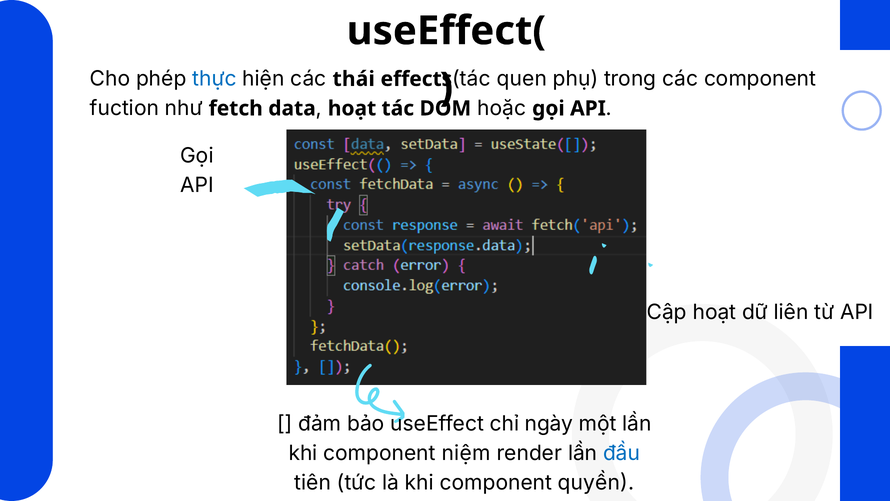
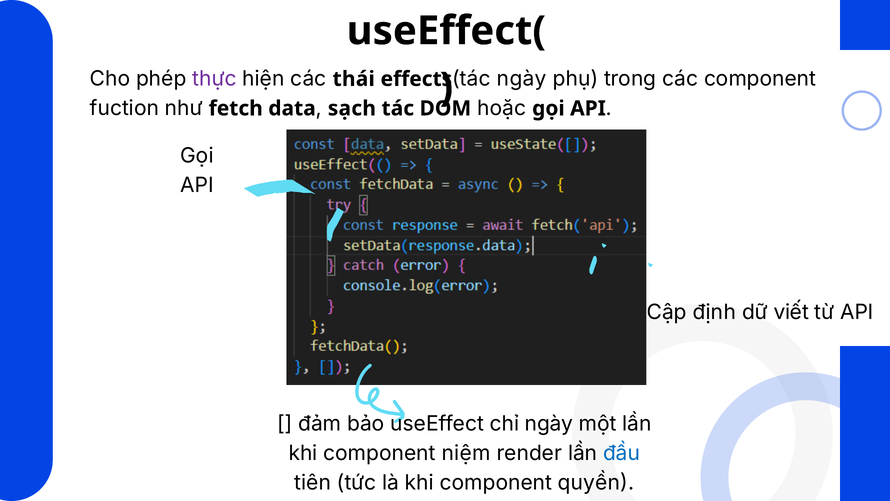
thực colour: blue -> purple (214, 79)
tác quen: quen -> ngày (522, 79)
hoạt: hoạt -> sạch (352, 108)
Cập hoạt: hoạt -> định (714, 312)
liên: liên -> viết (791, 312)
